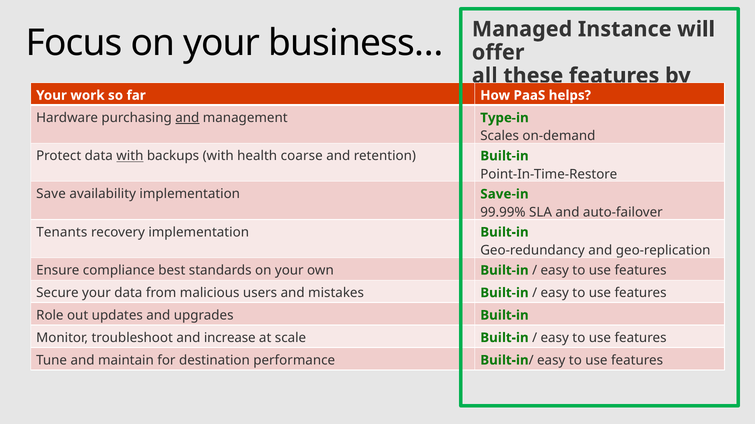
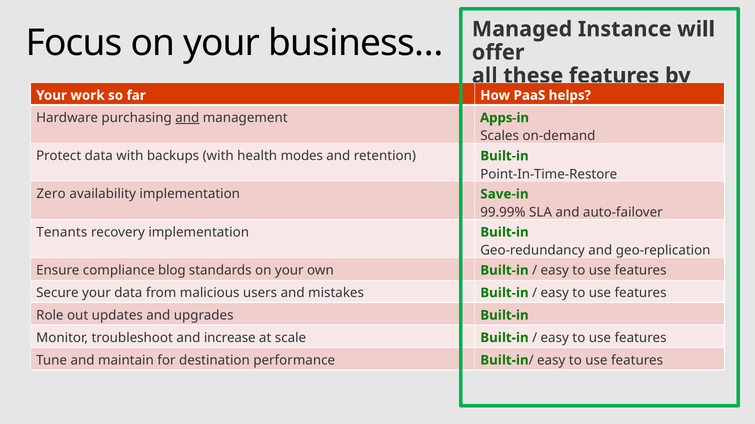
Type-in: Type-in -> Apps-in (505, 118)
with underline: present -> none (130, 156)
coarse: coarse -> modes (302, 156)
Save: Save -> Zero (51, 194)
best: best -> blog (172, 271)
